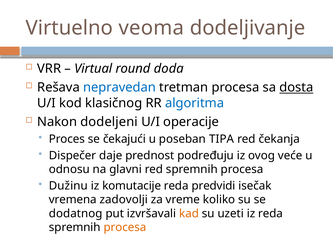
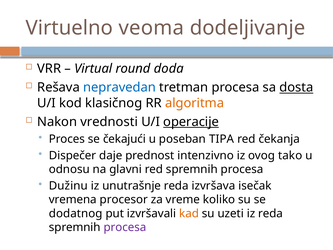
algoritma colour: blue -> orange (195, 103)
dodeljeni: dodeljeni -> vrednosti (109, 122)
operacije underline: none -> present (191, 122)
podređuju: podređuju -> intenzivno (206, 155)
veće: veće -> tako (290, 155)
komutacije: komutacije -> unutrašnje (132, 186)
predvidi: predvidi -> izvršava (213, 186)
zadovolji: zadovolji -> procesor (124, 199)
procesa colour: orange -> purple (125, 227)
